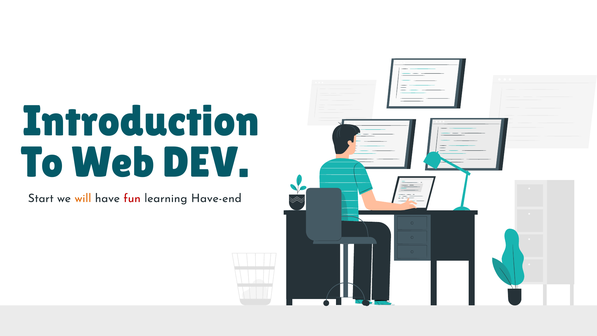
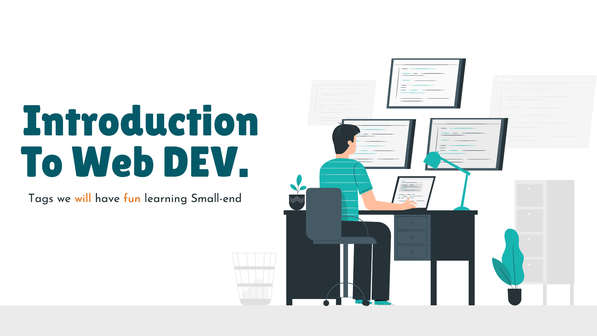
Start: Start -> Tags (41, 198)
fun colour: red -> orange (132, 198)
Have-end: Have-end -> Small-end (216, 198)
